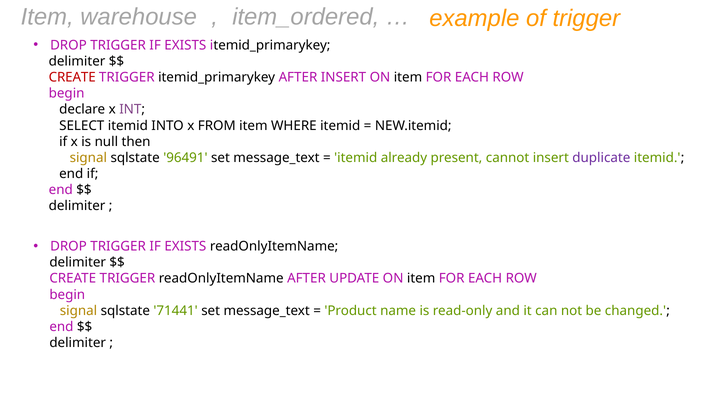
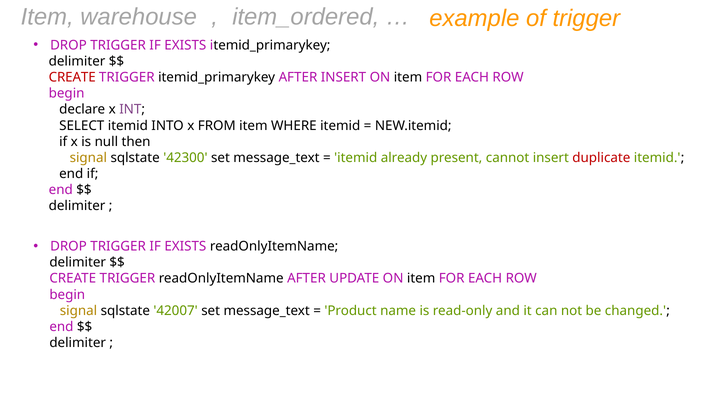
96491: 96491 -> 42300 (185, 158)
duplicate colour: purple -> red (601, 158)
71441: 71441 -> 42007 (176, 311)
